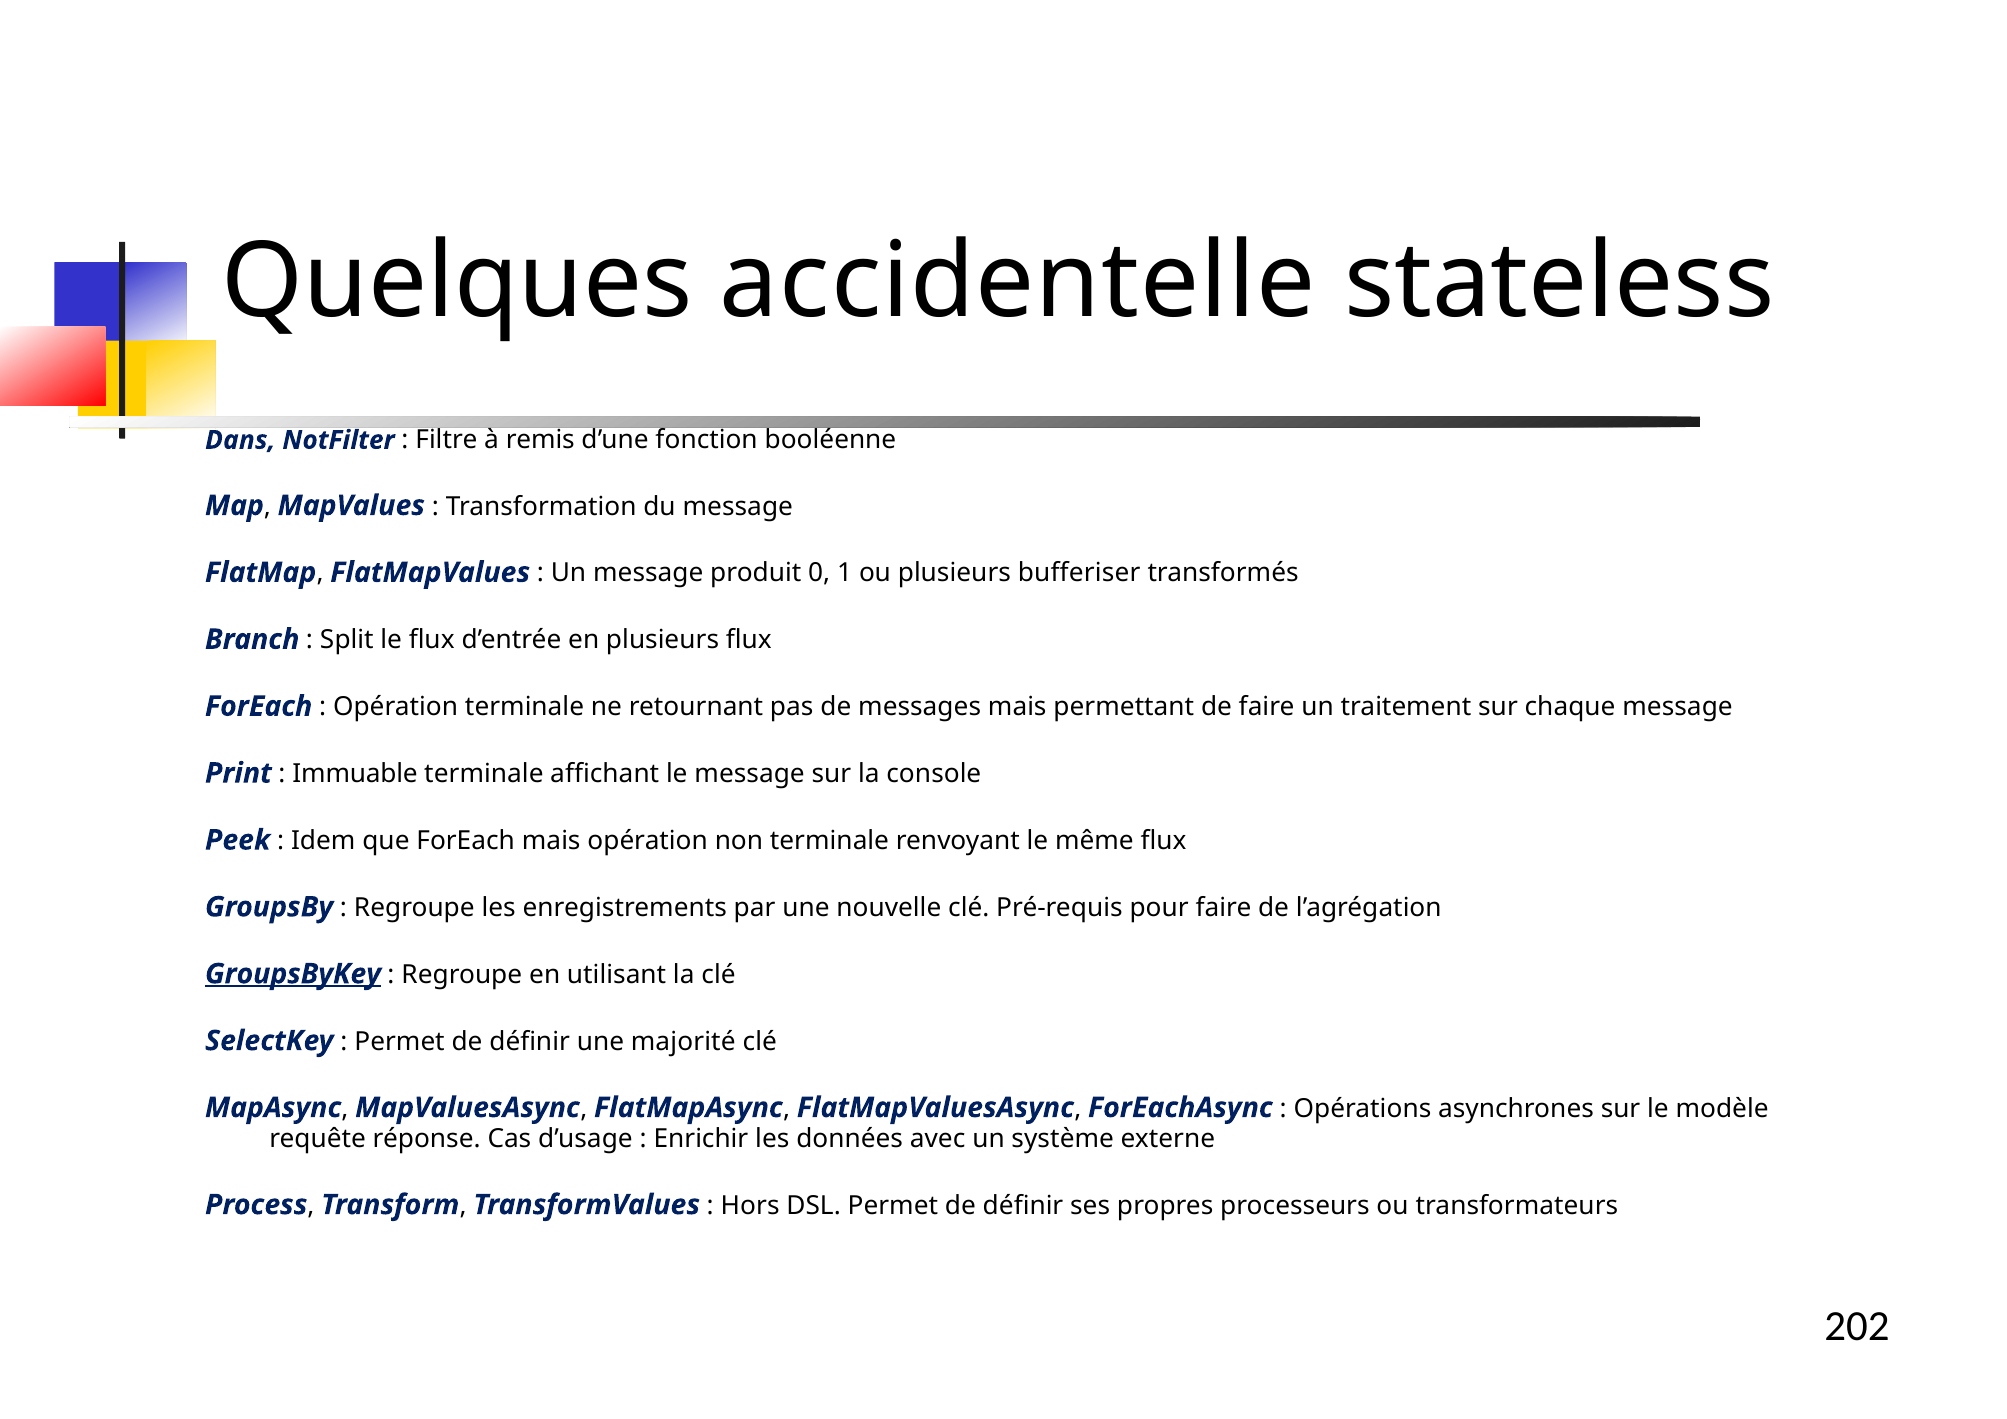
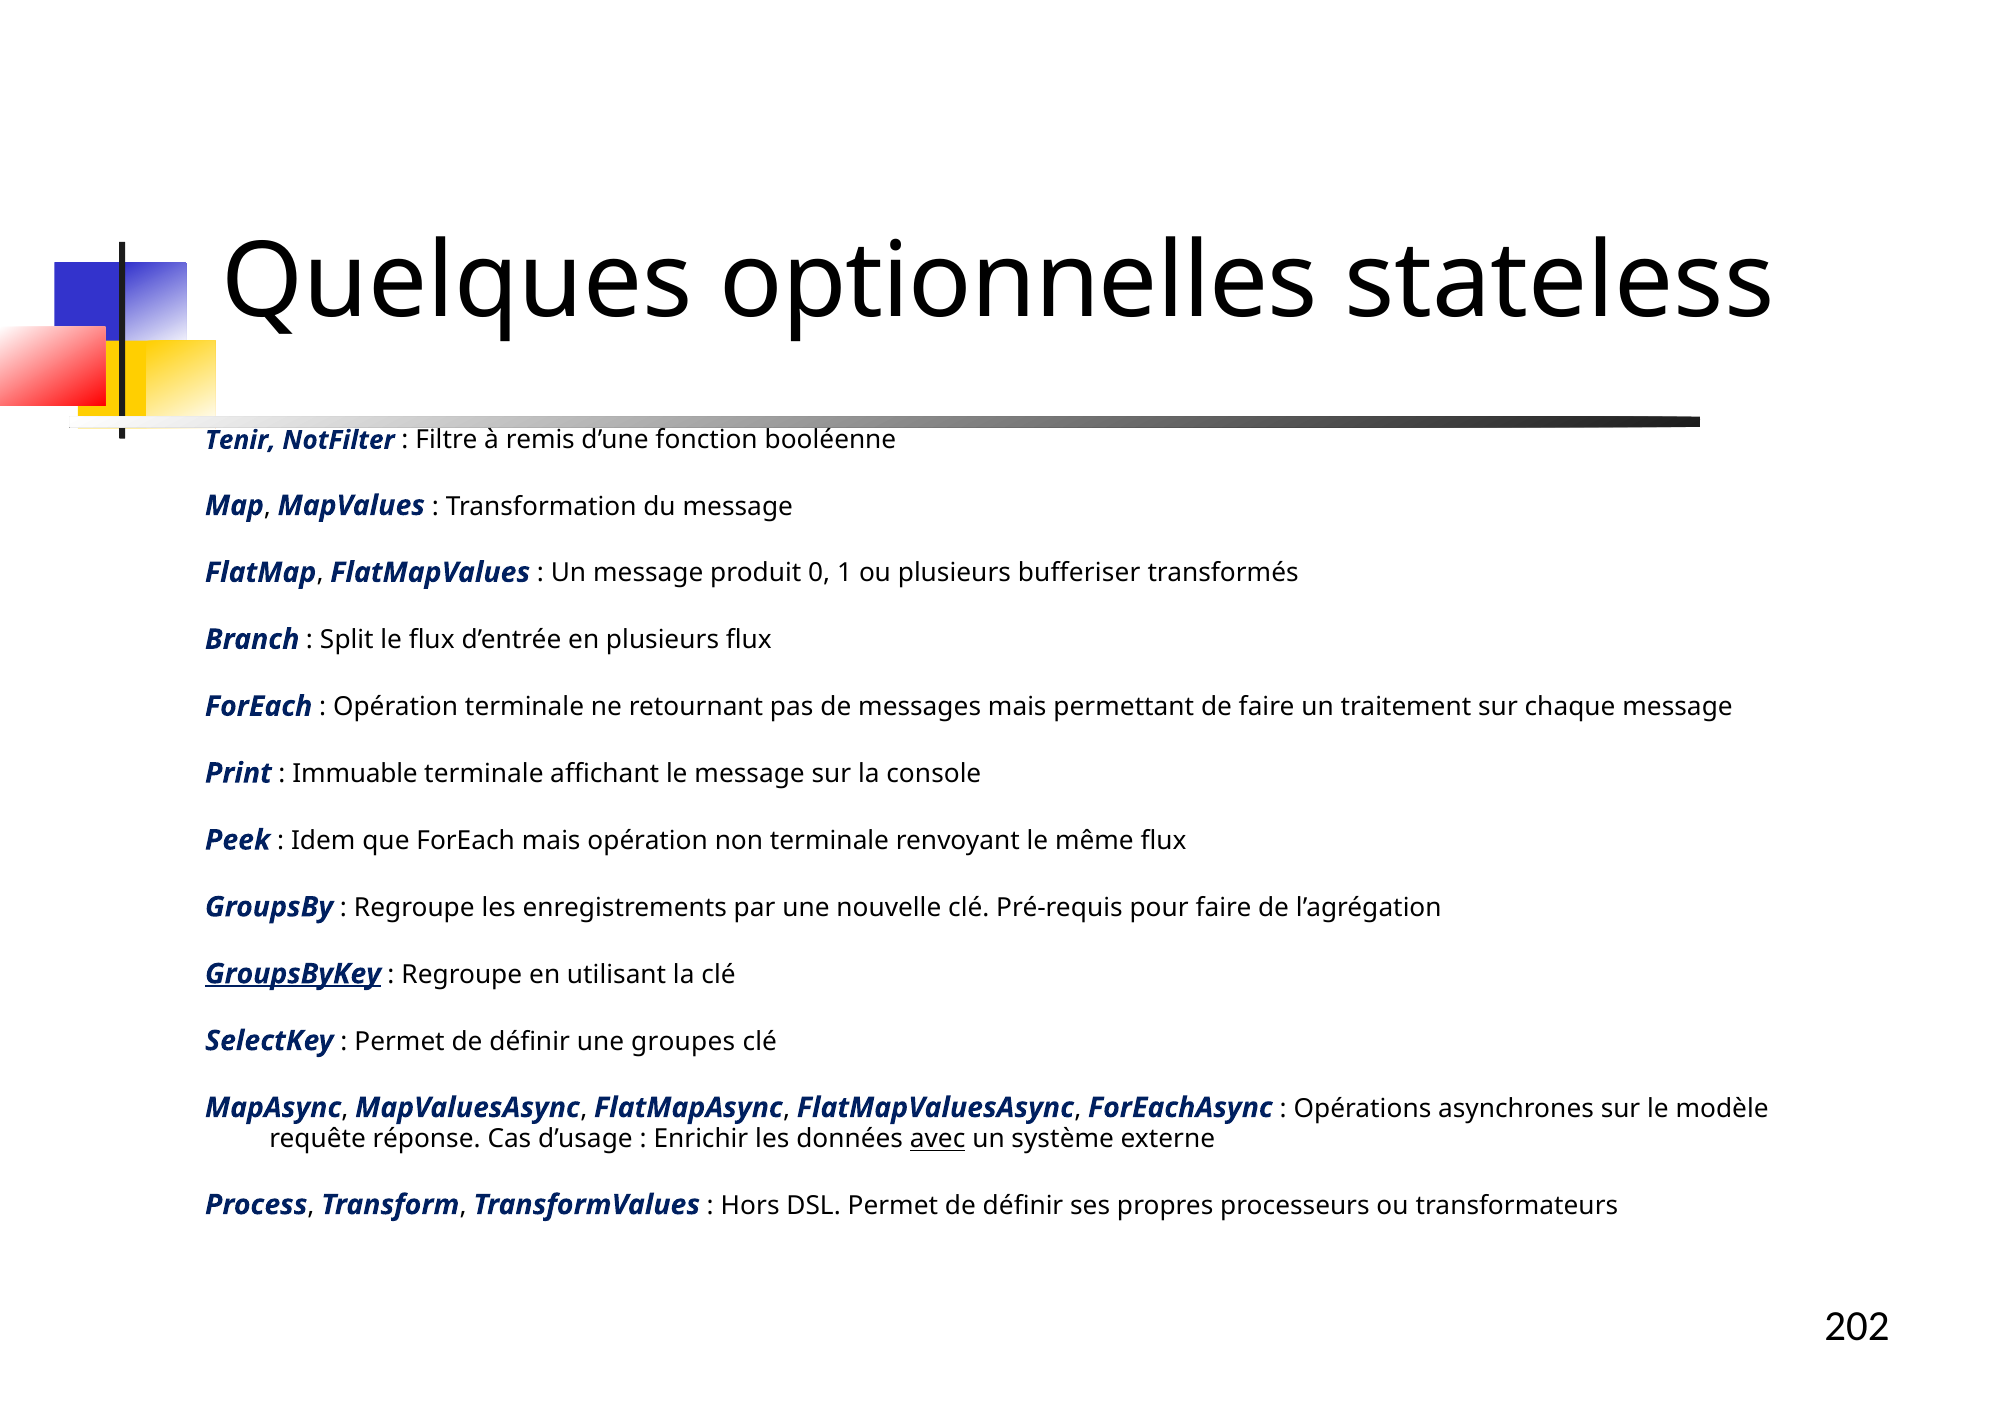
accidentelle: accidentelle -> optionnelles (1019, 282)
Dans: Dans -> Tenir (240, 440)
majorité: majorité -> groupes (683, 1042)
avec underline: none -> present (938, 1139)
